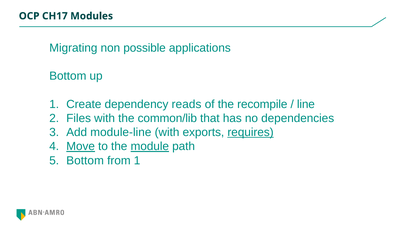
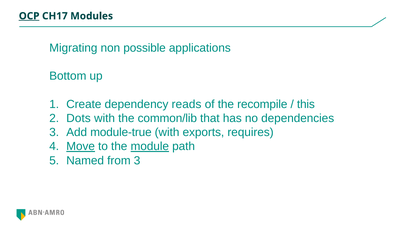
OCP underline: none -> present (29, 16)
line: line -> this (306, 104)
Files: Files -> Dots (79, 118)
module-line: module-line -> module-true (121, 132)
requires underline: present -> none (251, 132)
Bottom: Bottom -> Named (85, 161)
from 1: 1 -> 3 (137, 161)
